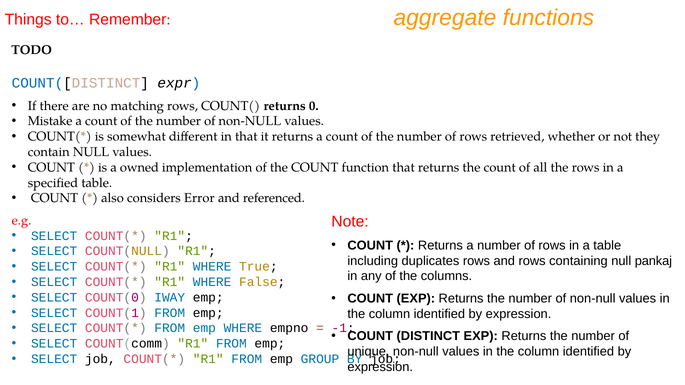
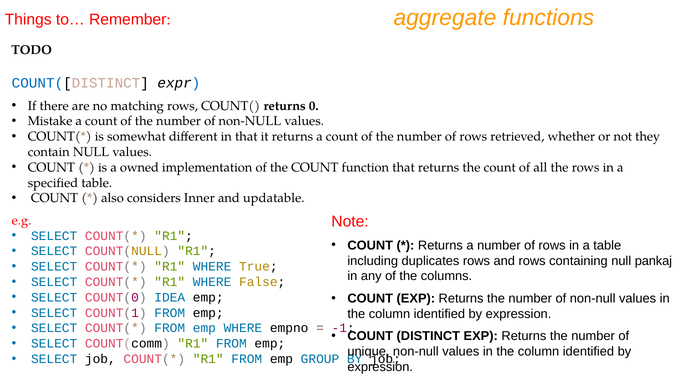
Error: Error -> Inner (199, 198)
referenced: referenced -> updatable (274, 198)
IWAY: IWAY -> IDEA (170, 298)
